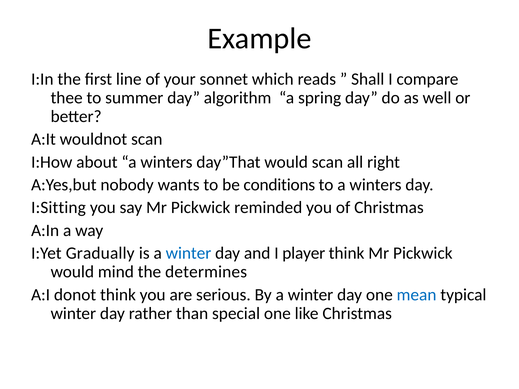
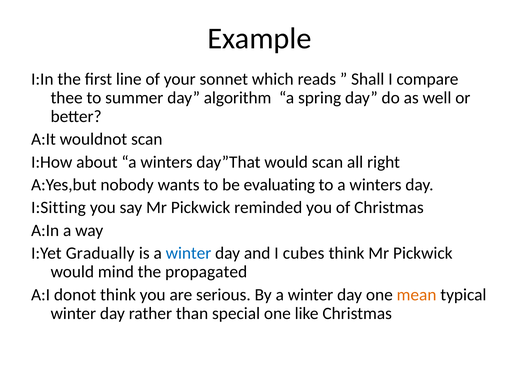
conditions: conditions -> evaluating (279, 185)
player: player -> cubes (304, 253)
determines: determines -> propagated (206, 272)
mean colour: blue -> orange (417, 295)
